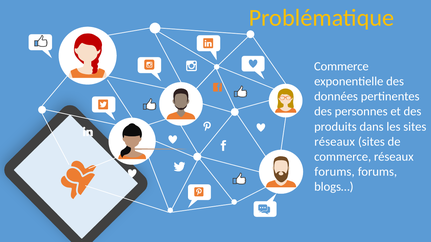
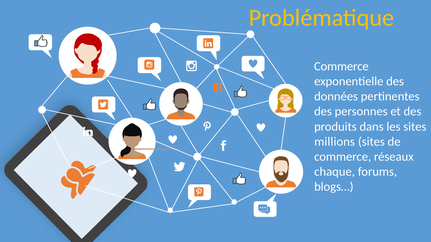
réseaux: réseaux -> millions (335, 142)
forums: forums -> chaque (335, 172)
